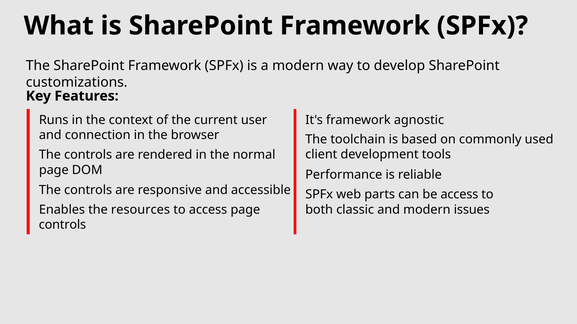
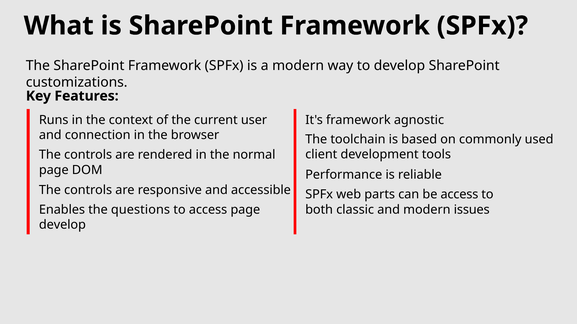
resources: resources -> questions (140, 210)
controls: controls -> develop (62, 225)
